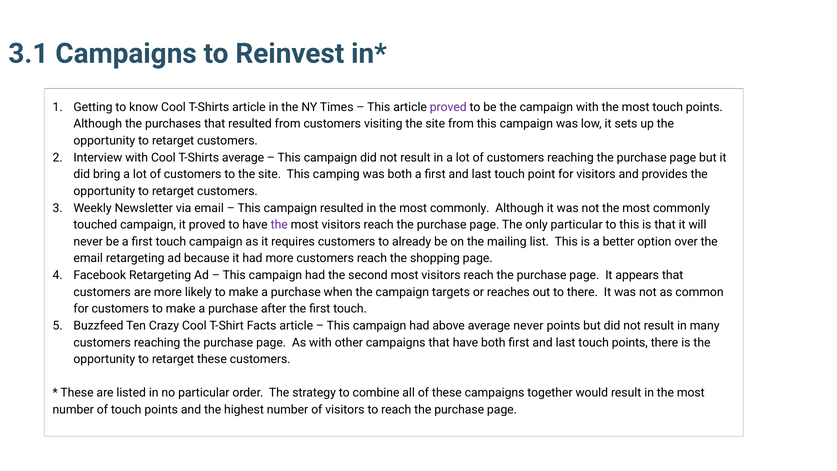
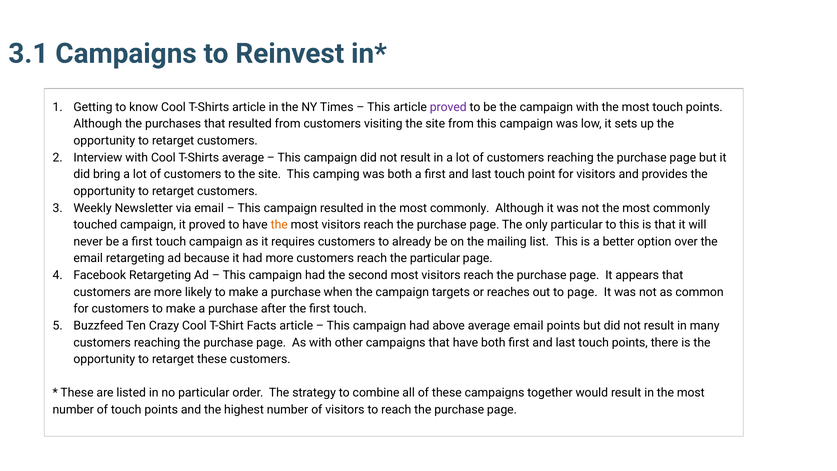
the colour: purple -> orange (279, 225)
the shopping: shopping -> particular (435, 258)
to there: there -> page (582, 292)
average never: never -> email (528, 326)
